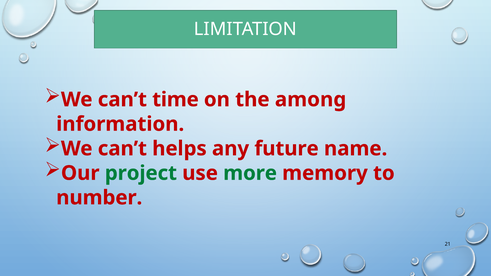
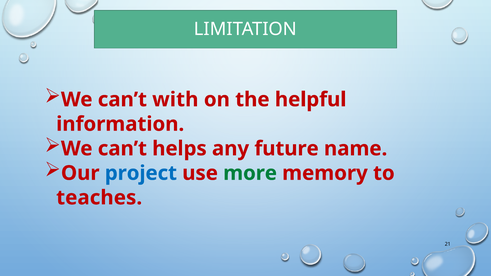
time: time -> with (175, 100)
among: among -> helpful (311, 100)
project colour: green -> blue (141, 173)
number: number -> teaches (99, 198)
